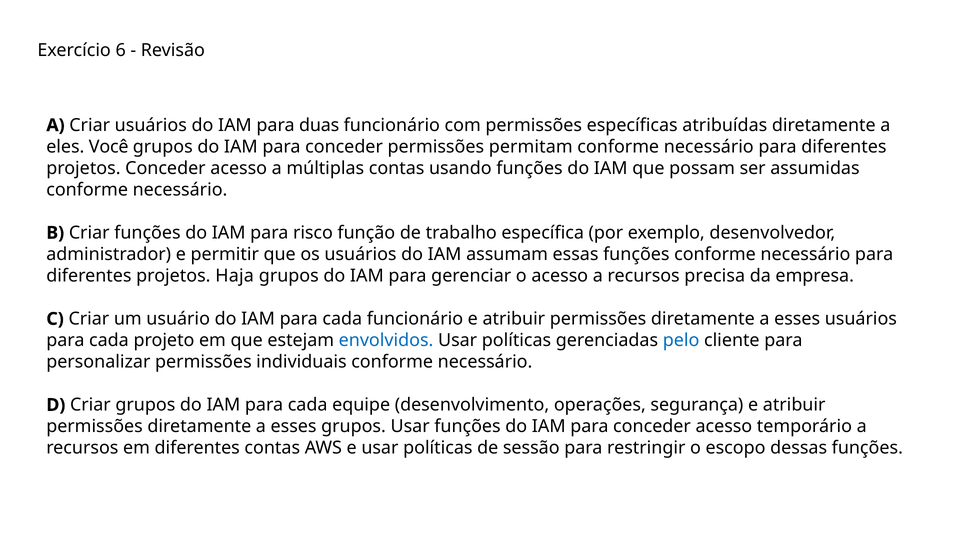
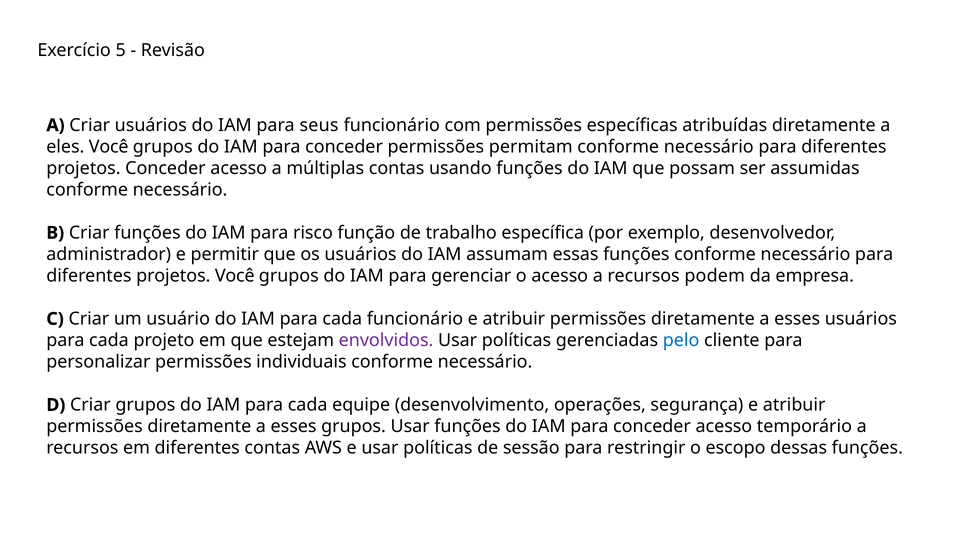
6: 6 -> 5 (121, 50)
duas: duas -> seus (319, 125)
projetos Haja: Haja -> Você (235, 276)
precisa: precisa -> podem (715, 276)
envolvidos colour: blue -> purple (386, 340)
